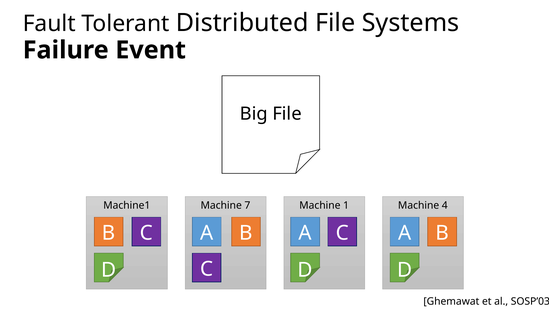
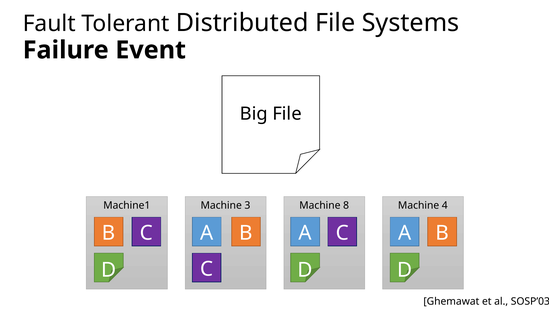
7: 7 -> 3 (247, 205)
1: 1 -> 8 (346, 205)
